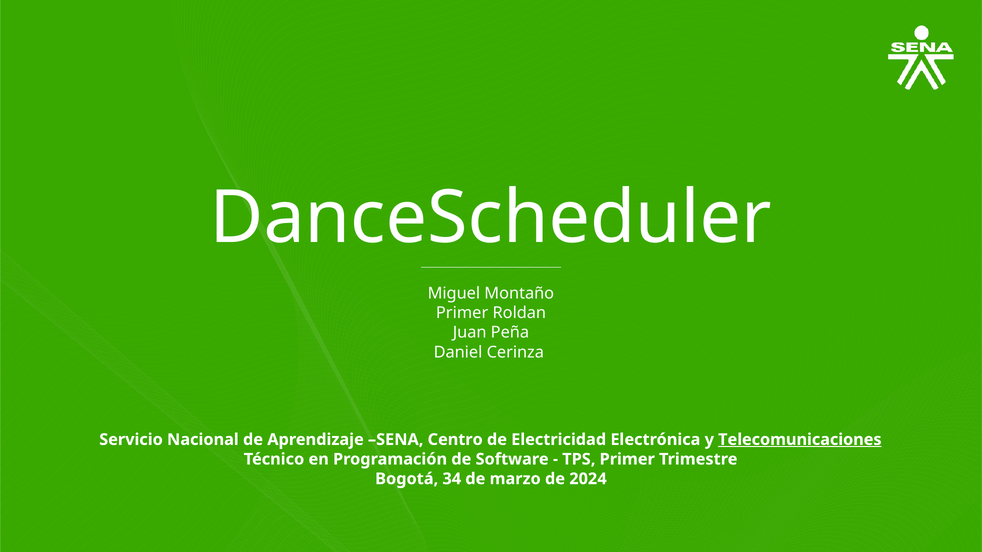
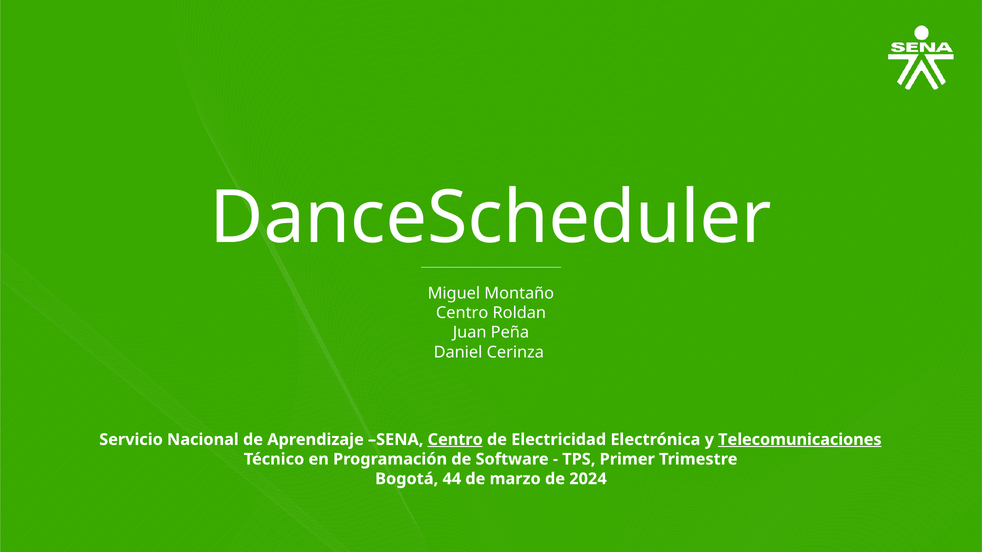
Primer: Primer -> Centro (462, 313)
Centro underline: none -> present (455, 440)
34: 34 -> 44 (452, 479)
